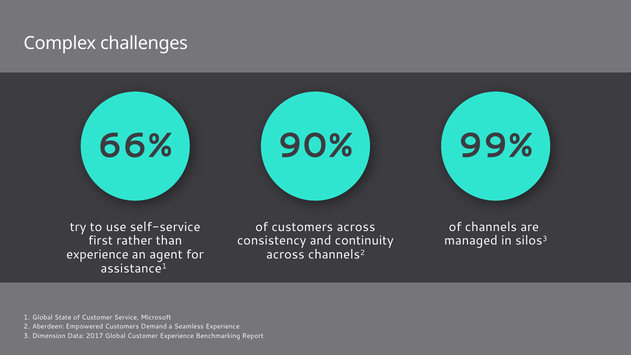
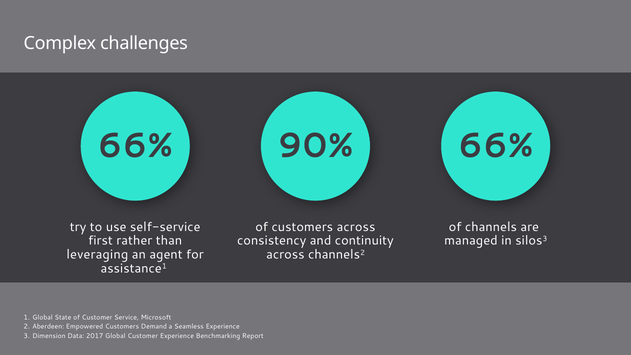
99%: 99% -> 66% (496, 146)
experience: experience -> leveraging (97, 255)
